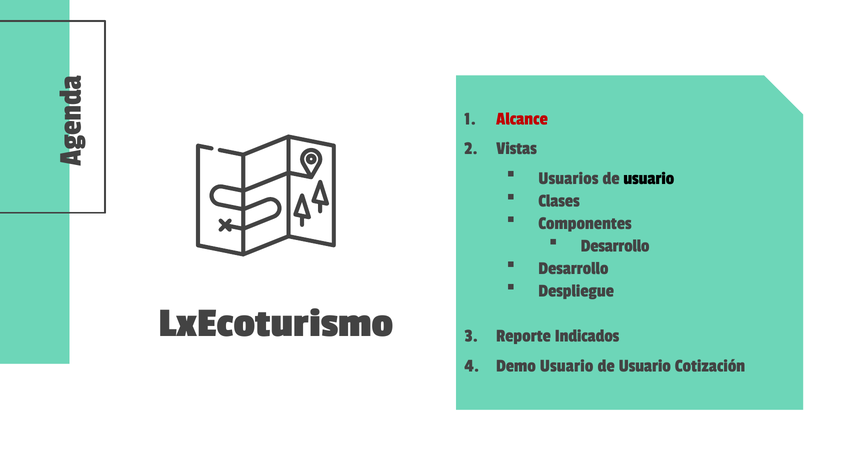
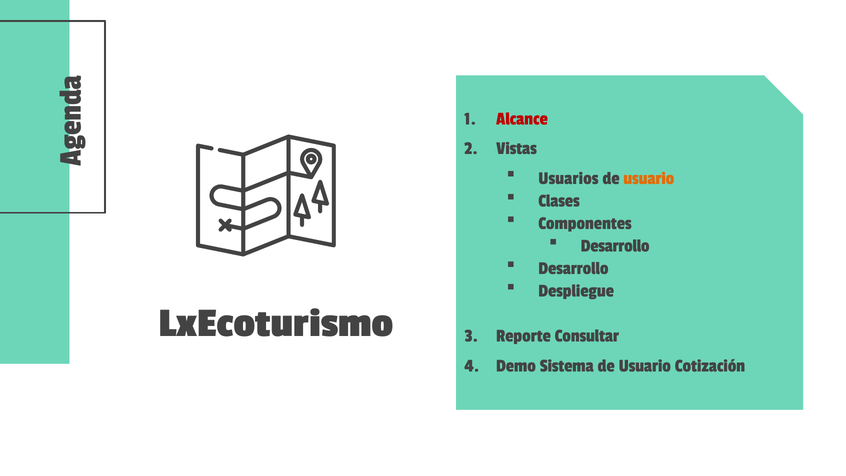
usuario colour: black -> orange (649, 178)
Indicados: Indicados -> Consultar (587, 336)
Demo Usuario: Usuario -> Sistema (567, 365)
